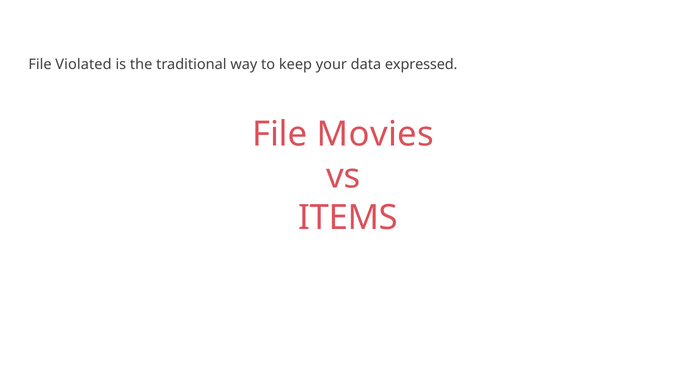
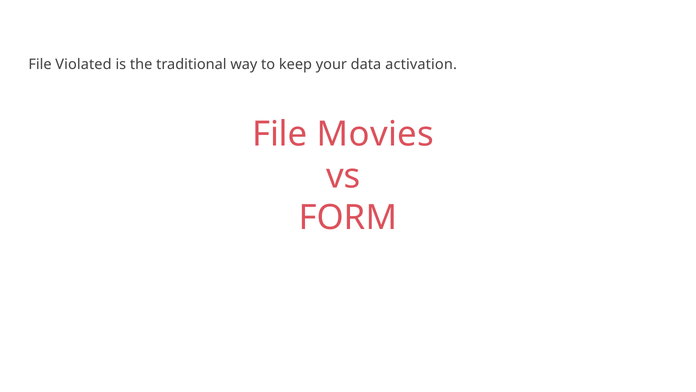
expressed: expressed -> activation (421, 64)
ITEMS: ITEMS -> FORM (348, 218)
